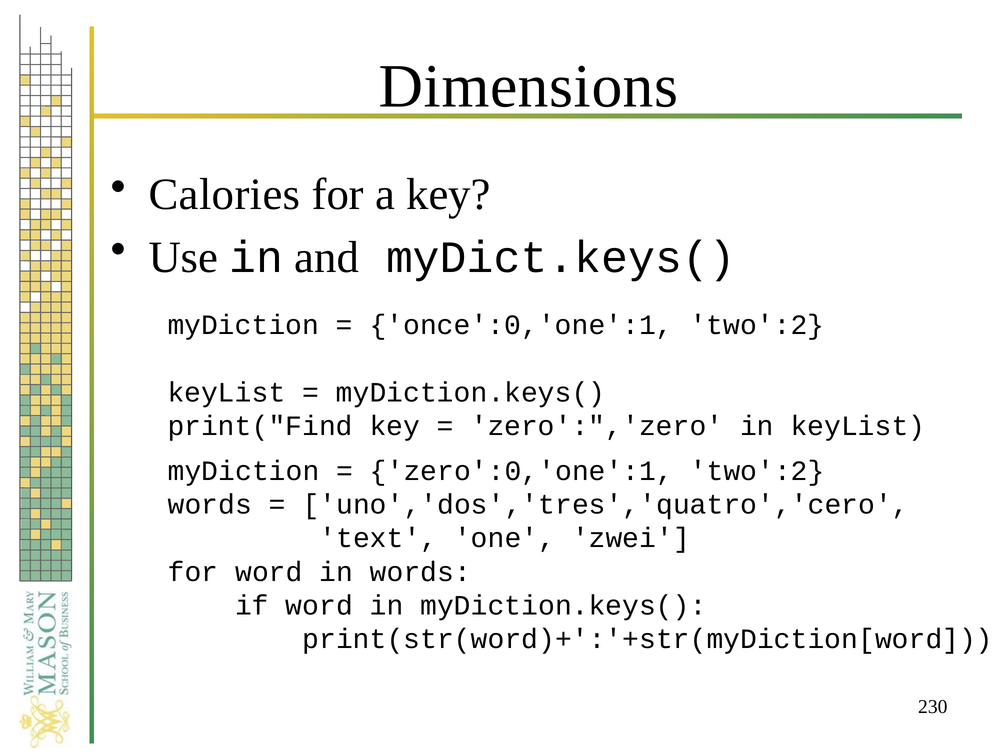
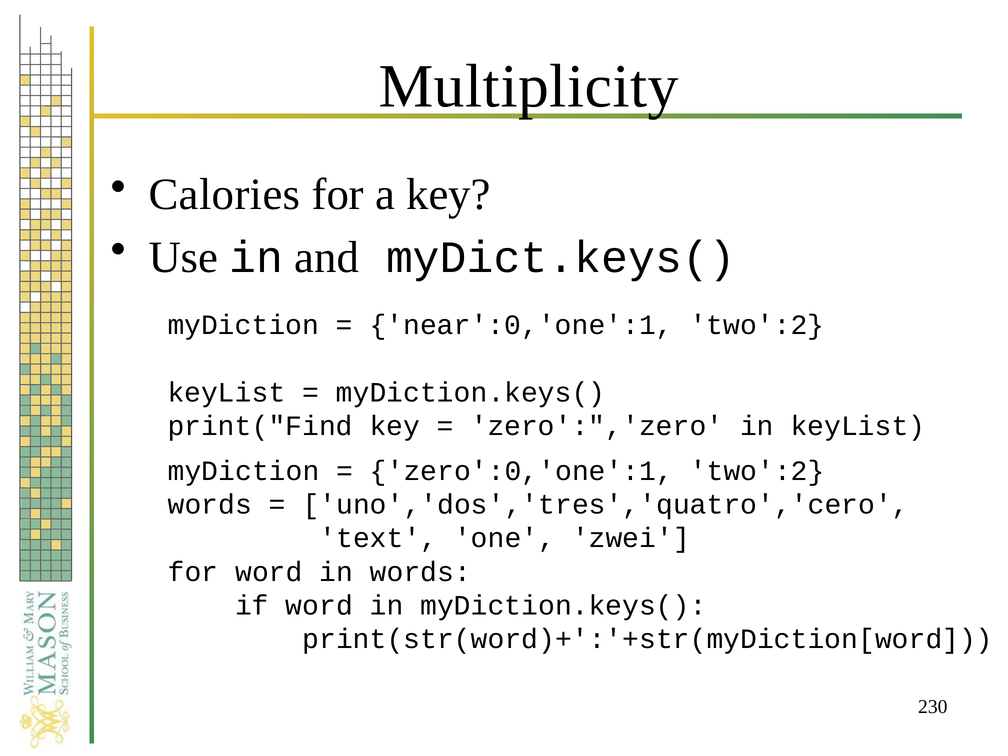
Dimensions: Dimensions -> Multiplicity (529, 87)
once':0,'one':1: once':0,'one':1 -> near':0,'one':1 (521, 325)
